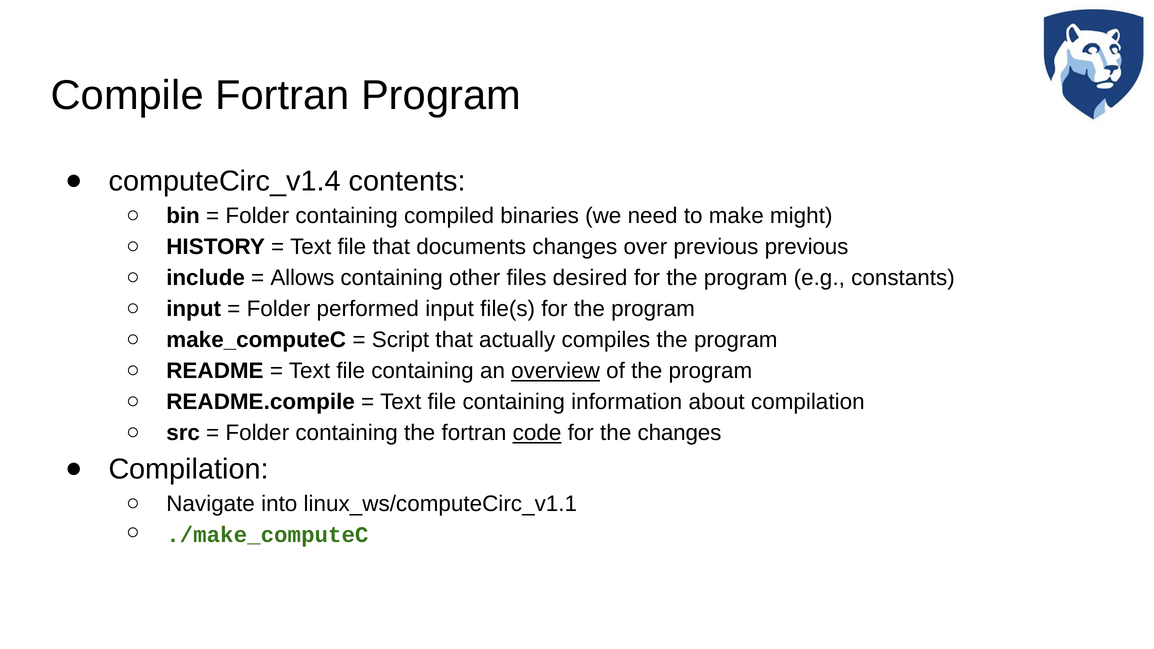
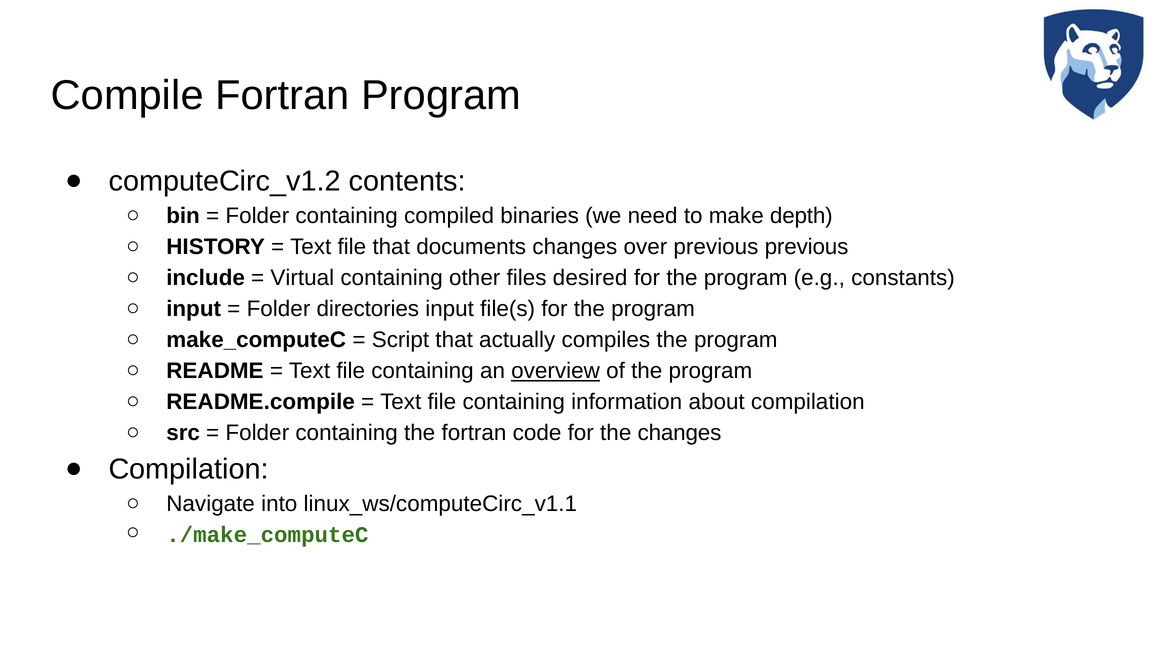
computeCirc_v1.4: computeCirc_v1.4 -> computeCirc_v1.2 (225, 181)
might: might -> depth (801, 216)
Allows: Allows -> Virtual (302, 278)
performed: performed -> directories (368, 309)
code underline: present -> none (537, 433)
